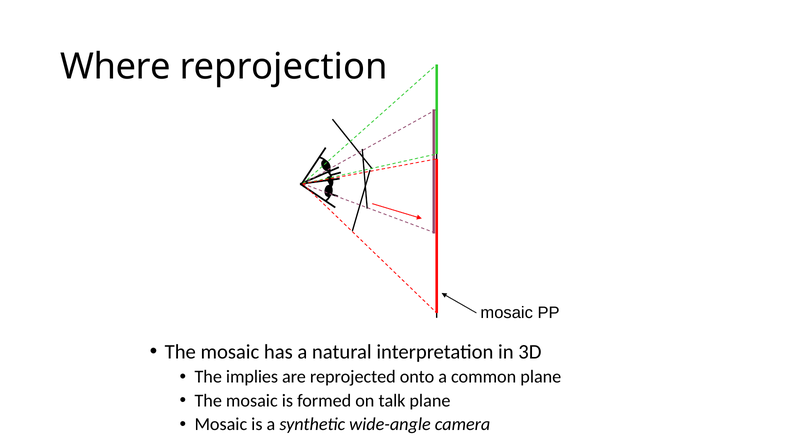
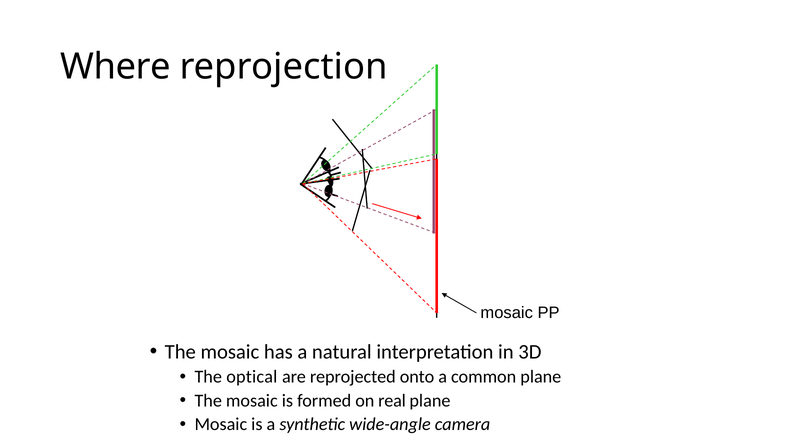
implies: implies -> optical (252, 377)
talk: talk -> real (392, 400)
